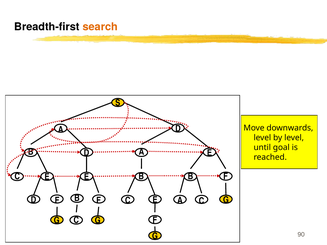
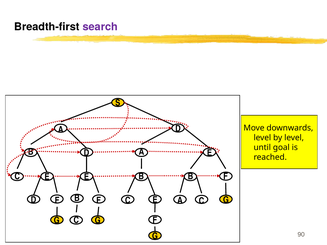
search colour: orange -> purple (100, 27)
